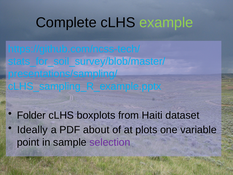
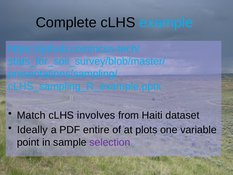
example colour: light green -> light blue (166, 23)
Folder: Folder -> Match (31, 115)
boxplots: boxplots -> involves (96, 115)
about: about -> entire (96, 130)
